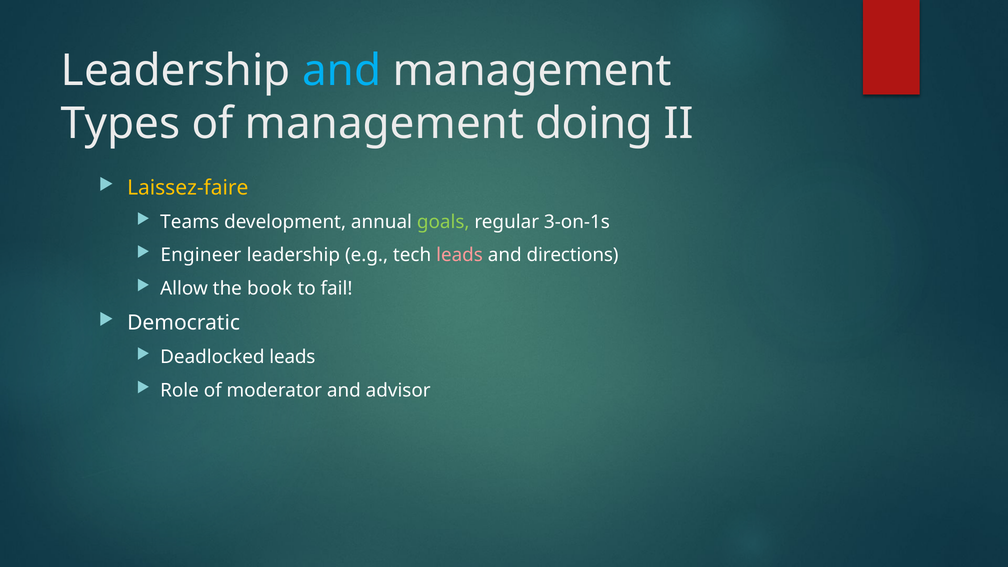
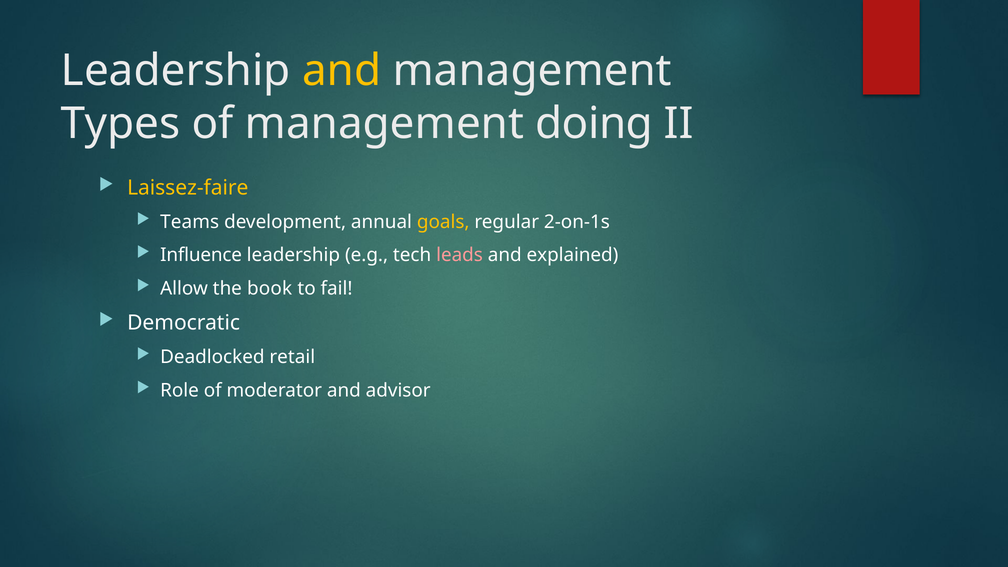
and colour: light blue -> yellow (342, 71)
goals colour: light green -> yellow (443, 222)
3-on-1s: 3-on-1s -> 2-on-1s (577, 222)
Engineer: Engineer -> Influence (201, 255)
directions: directions -> explained (572, 255)
Deadlocked leads: leads -> retail (292, 357)
